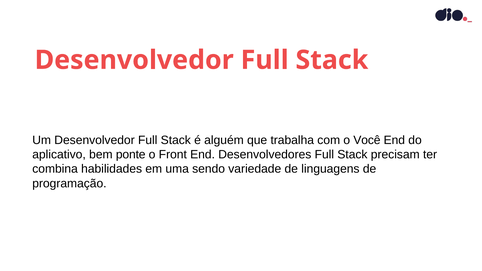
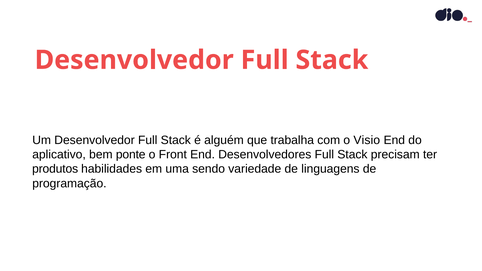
Você: Você -> Visio (367, 140)
combina: combina -> produtos (55, 169)
